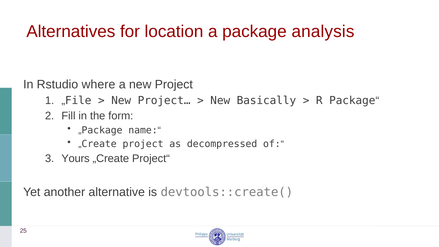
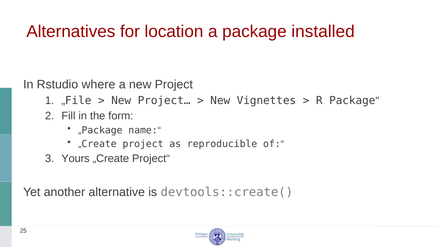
analysis: analysis -> installed (323, 32)
Basically: Basically -> Vignettes (266, 101)
decompressed: decompressed -> reproducible (222, 144)
